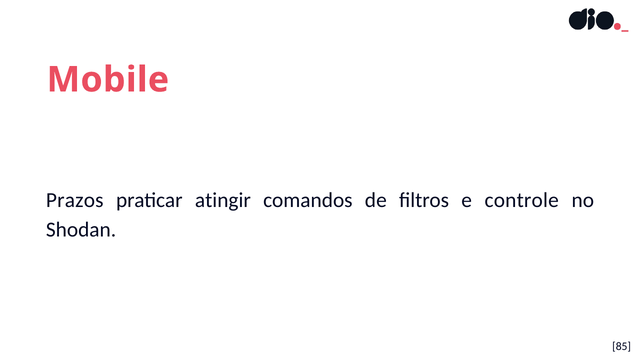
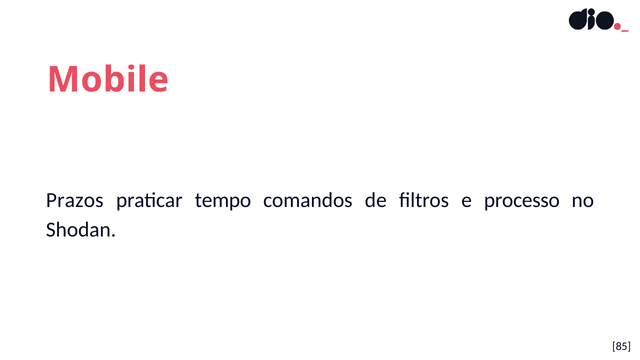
atingir: atingir -> tempo (223, 200)
controle: controle -> processo (522, 200)
